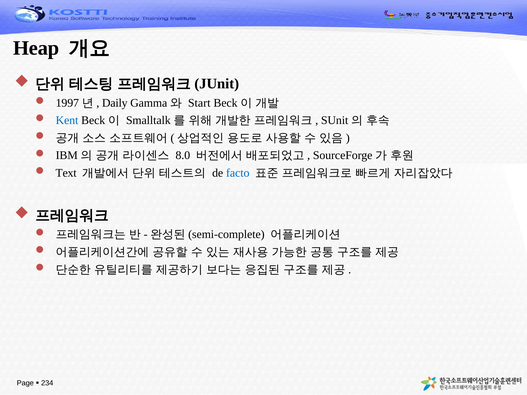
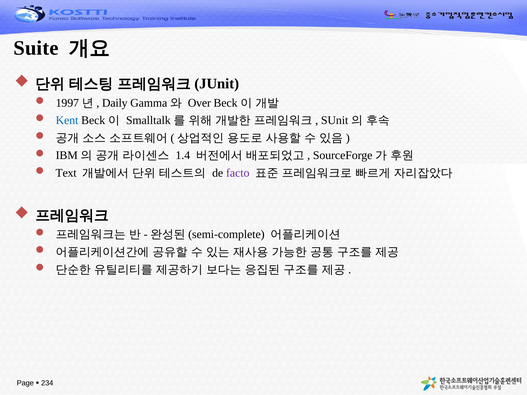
Heap: Heap -> Suite (36, 48)
Start: Start -> Over (199, 103)
8.0: 8.0 -> 1.4 (183, 156)
facto colour: blue -> purple (238, 173)
